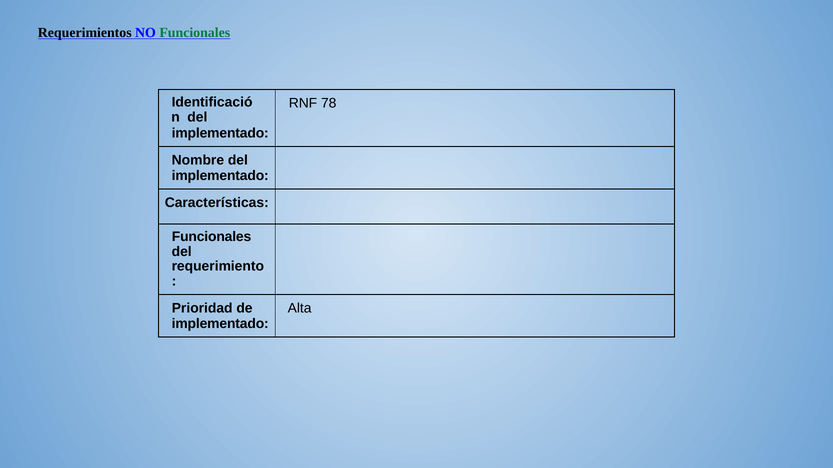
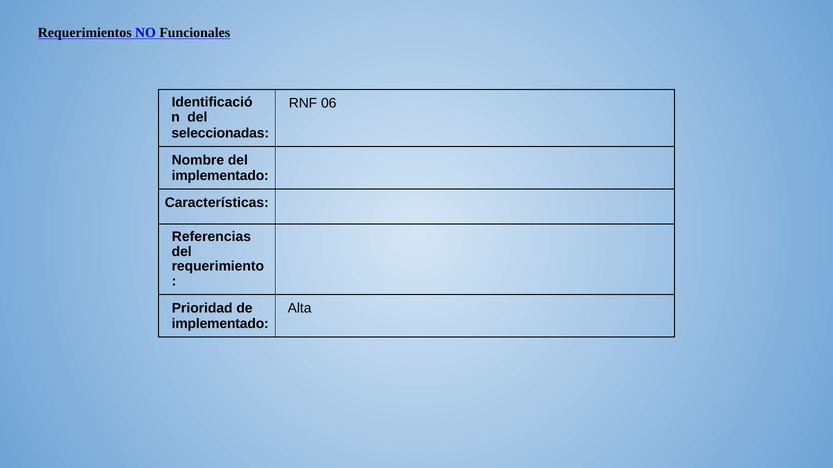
Funcionales colour: green -> black (195, 33)
78: 78 -> 06 (329, 103)
implementado: implementado -> seleccionadas (220, 133)
Funcionales: Funcionales -> Referencias (211, 237)
